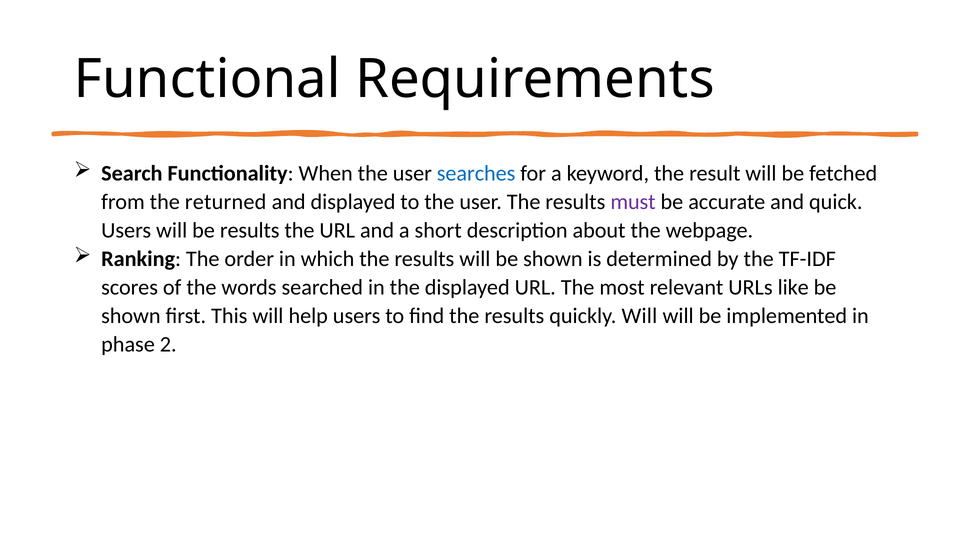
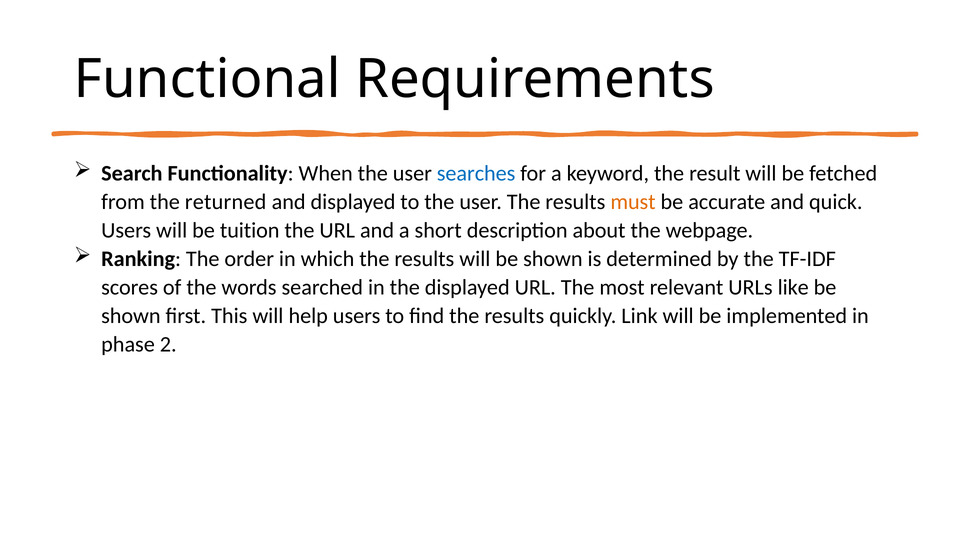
must colour: purple -> orange (633, 202)
be results: results -> tuition (250, 231)
quickly Will: Will -> Link (639, 316)
